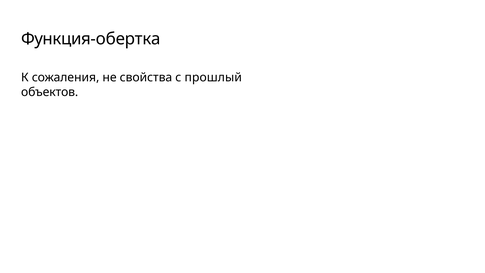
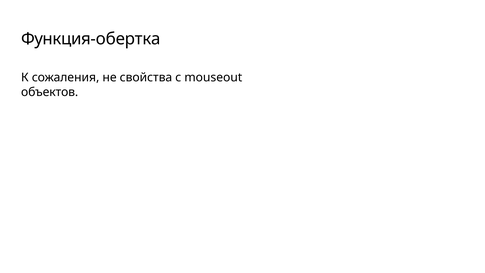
прошлый: прошлый -> mouseout (213, 78)
